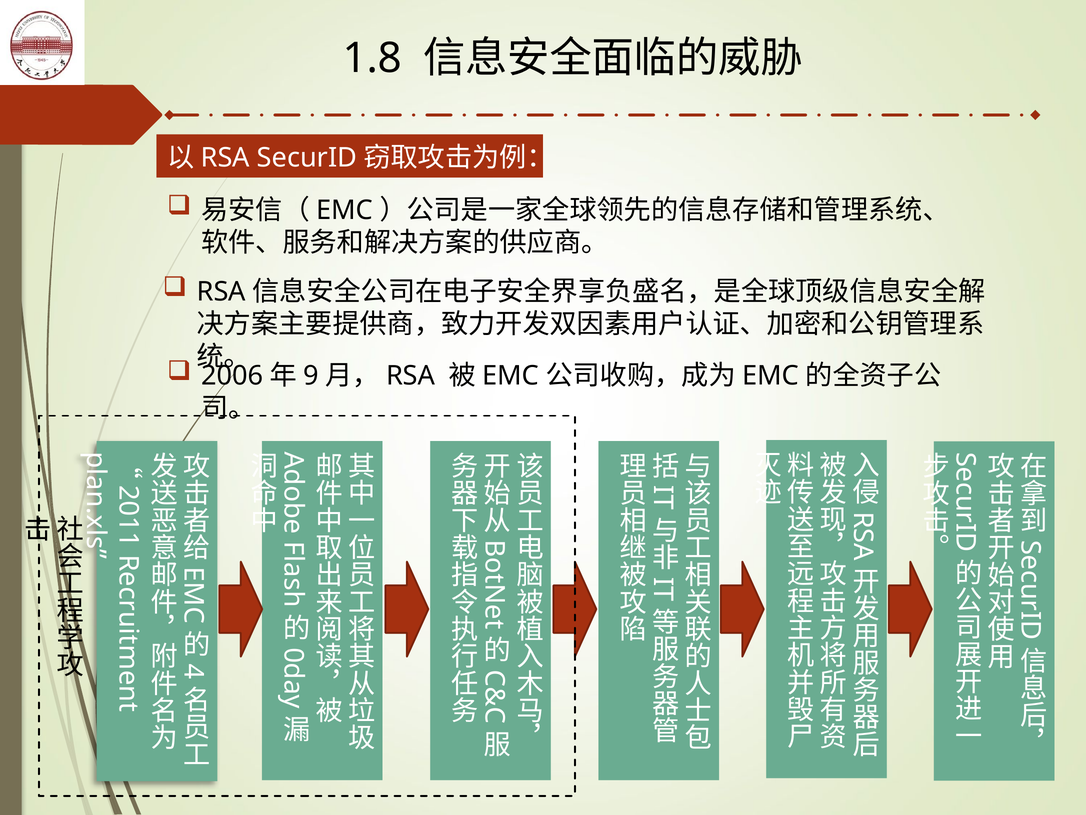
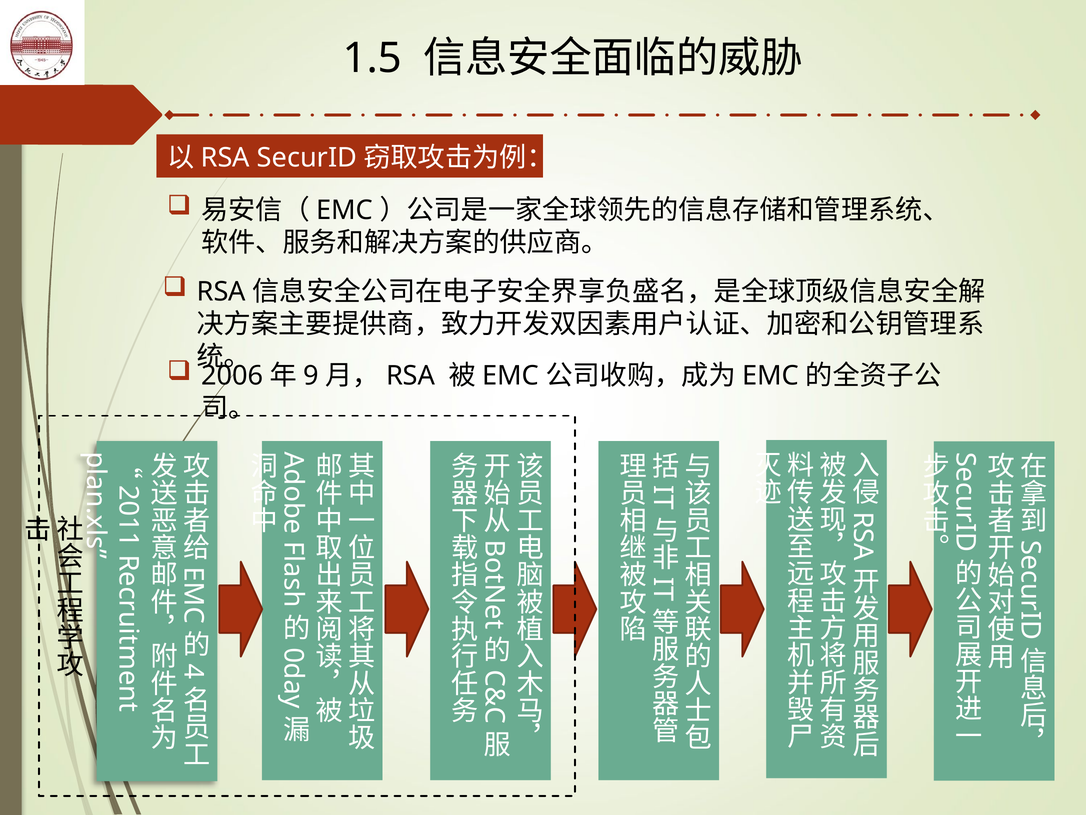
1.8: 1.8 -> 1.5 (372, 58)
